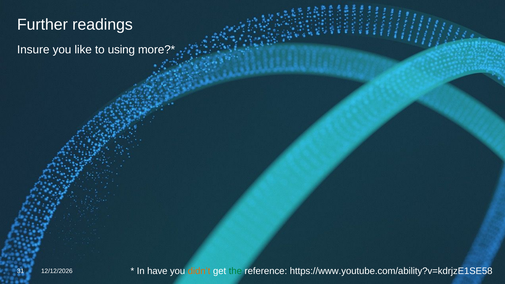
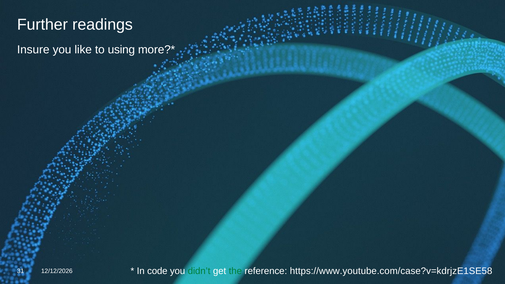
have: have -> code (157, 271)
didn’t colour: orange -> green (199, 271)
https://www.youtube.com/ability?v=kdrjzE1SE58: https://www.youtube.com/ability?v=kdrjzE1SE58 -> https://www.youtube.com/case?v=kdrjzE1SE58 (391, 271)
